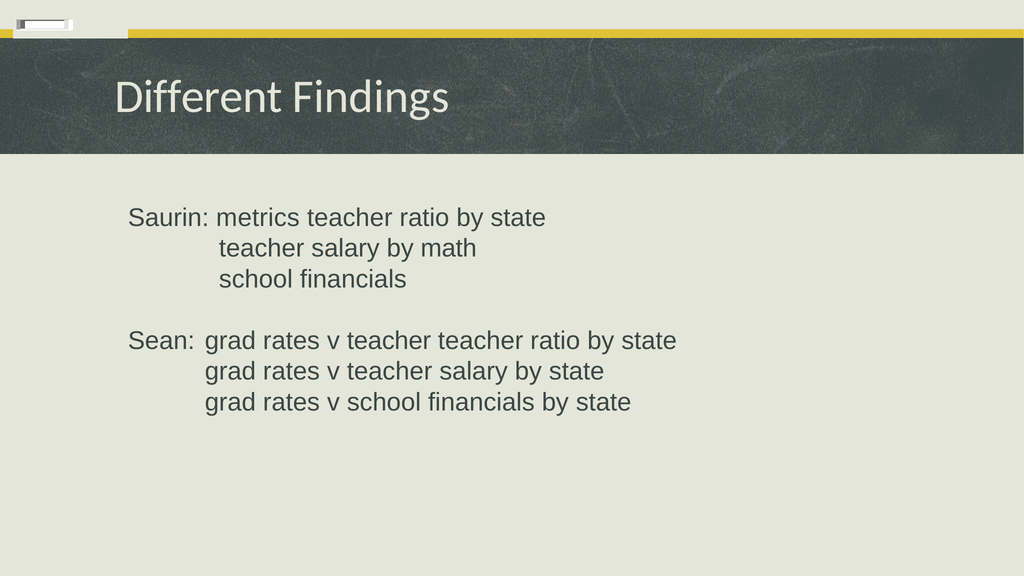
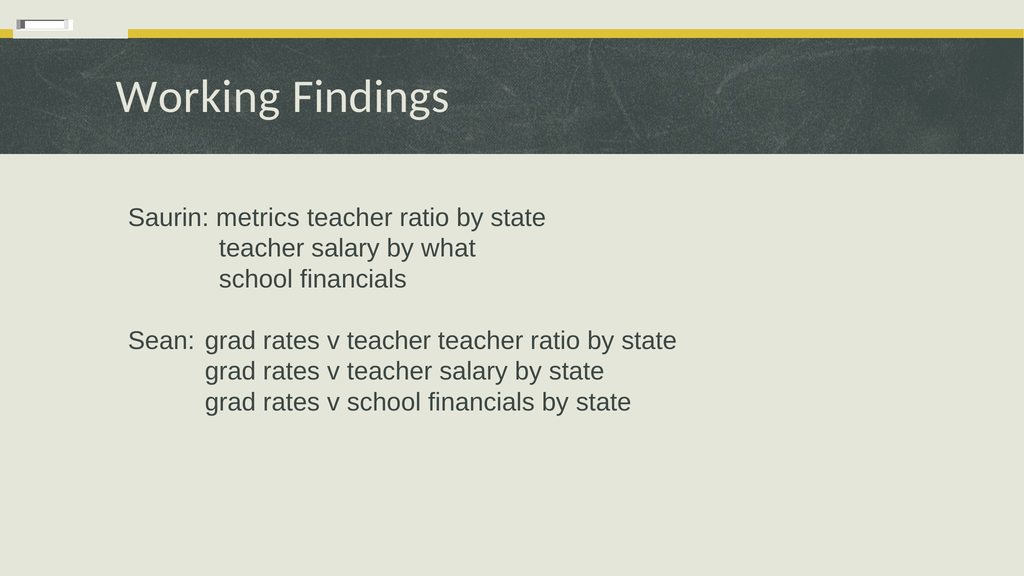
Different: Different -> Working (198, 97)
math: math -> what (448, 249)
